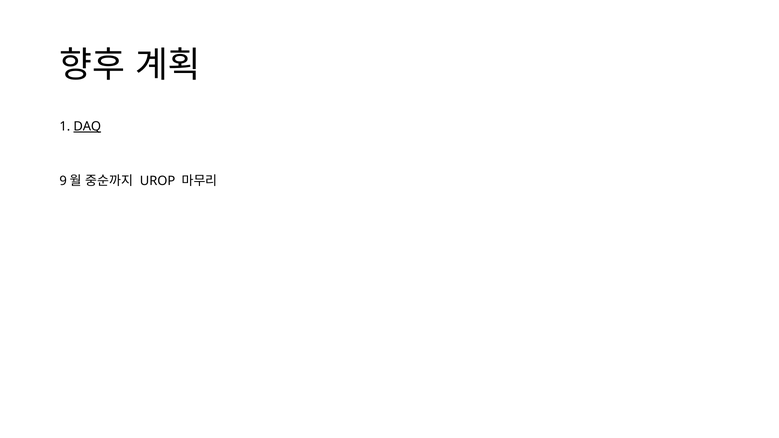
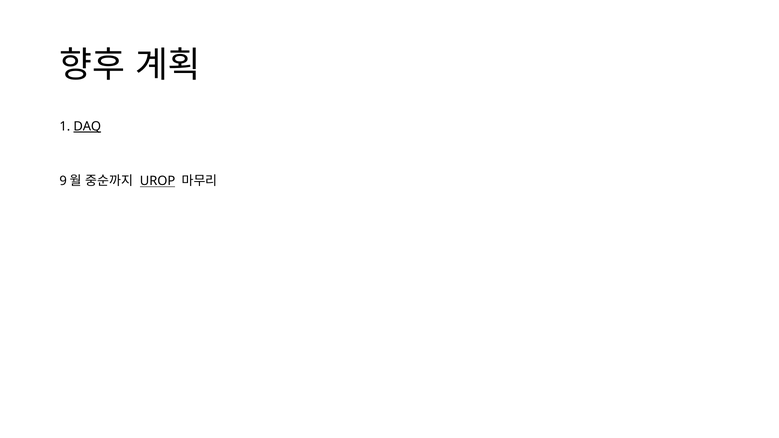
UROP underline: none -> present (158, 181)
